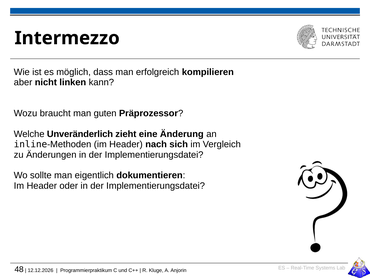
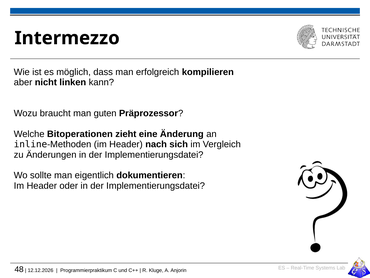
Unveränderlich: Unveränderlich -> Bitoperationen (80, 134)
